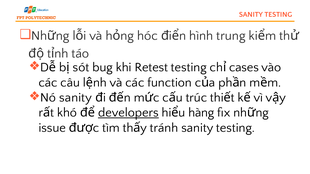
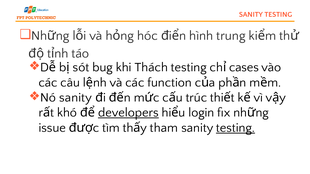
Retest: Retest -> Thách (151, 67)
hàng: hàng -> login (201, 113)
tránh: tránh -> tham (164, 128)
testing underline: none -> present (235, 128)
